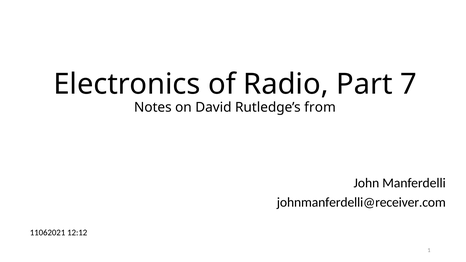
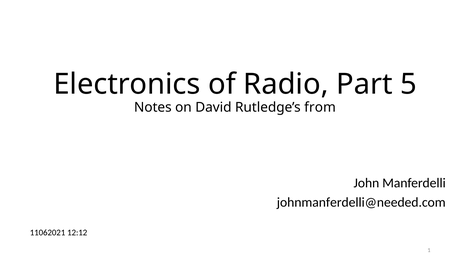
7: 7 -> 5 (408, 84)
johnmanferdelli@receiver.com: johnmanferdelli@receiver.com -> johnmanferdelli@needed.com (361, 203)
